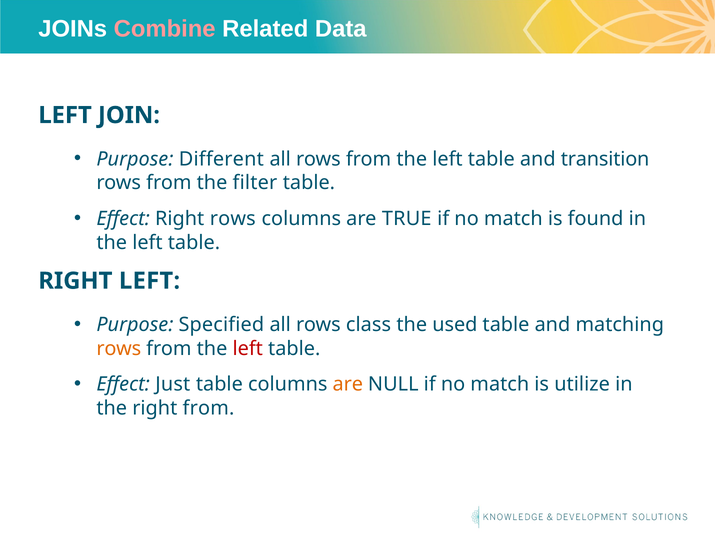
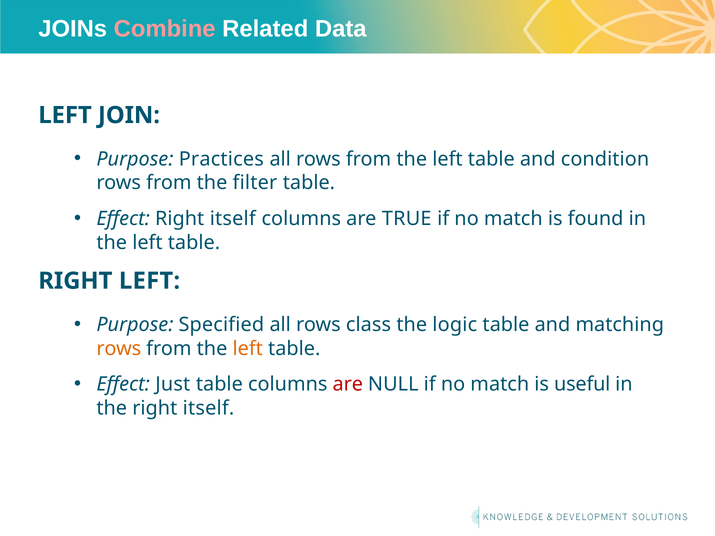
Different: Different -> Practices (221, 159)
transition: transition -> condition (605, 159)
Effect Right rows: rows -> itself (233, 219)
used: used -> logic (455, 325)
left colour: red -> orange (248, 349)
are colour: orange -> red (348, 384)
utilize: utilize -> useful (582, 384)
the right from: from -> itself (208, 408)
